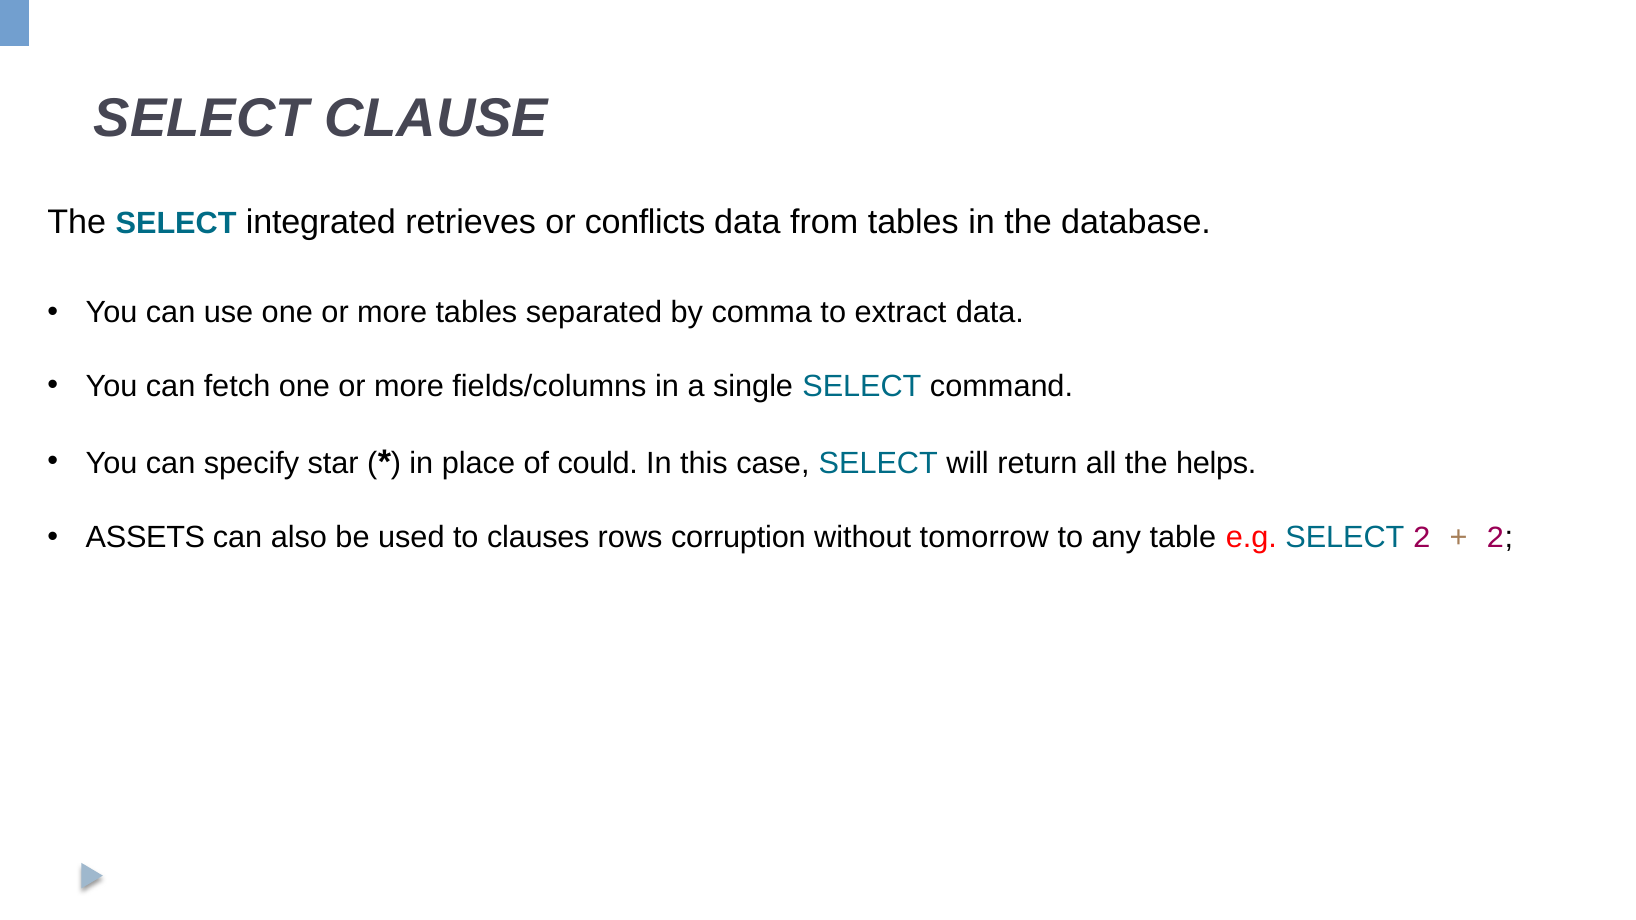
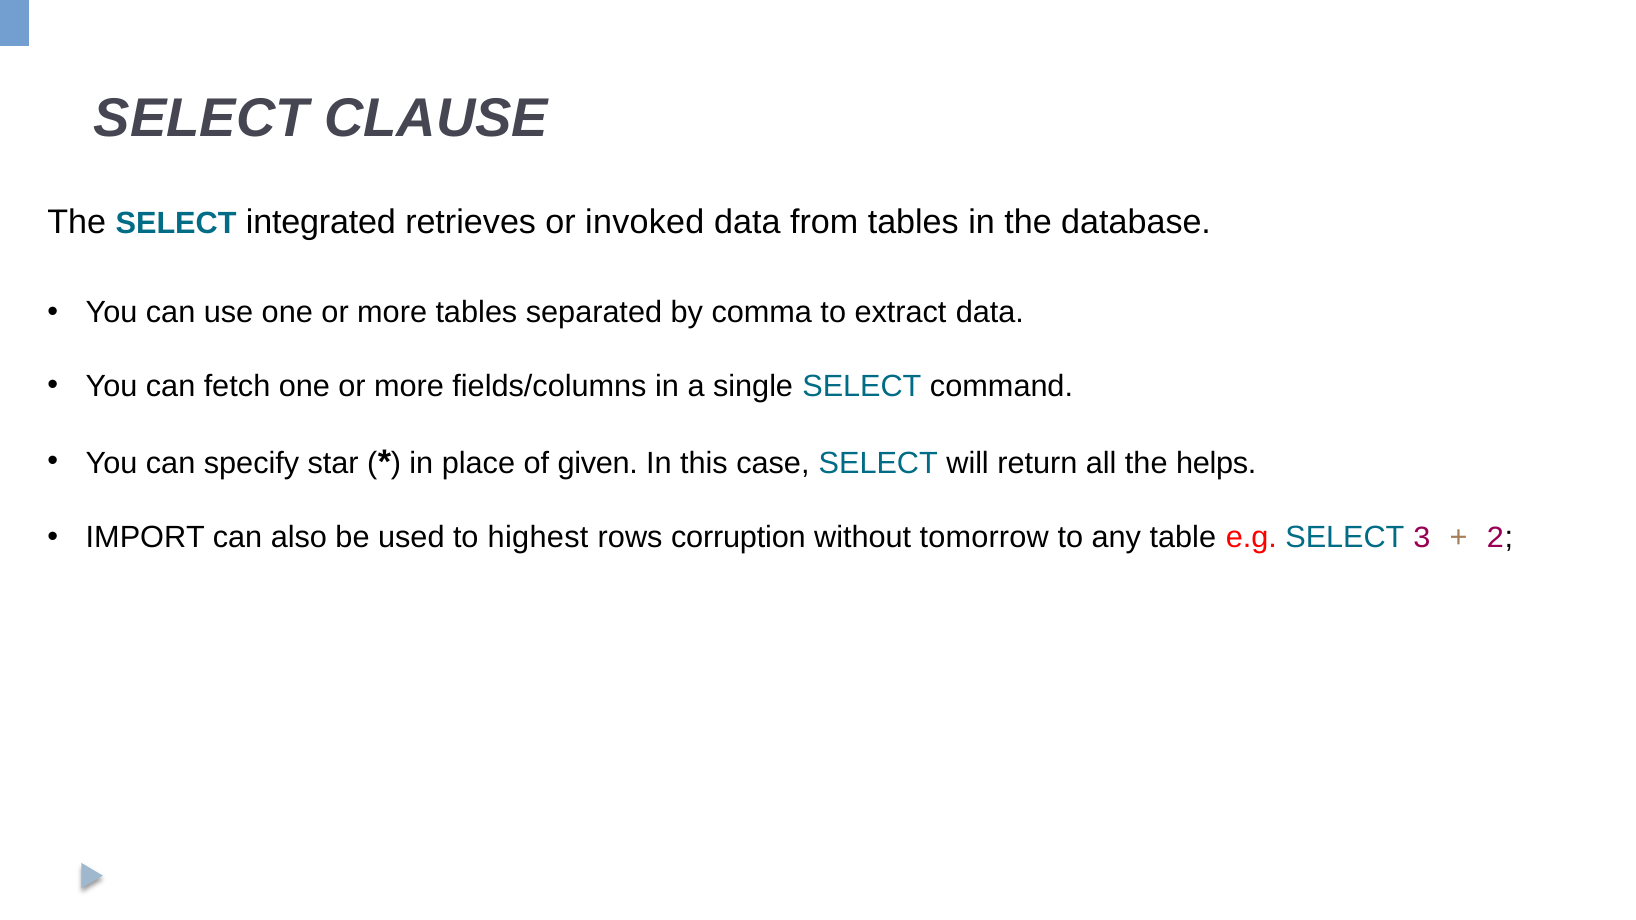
conflicts: conflicts -> invoked (645, 222)
could: could -> given (598, 463)
ASSETS: ASSETS -> IMPORT (145, 538)
clauses: clauses -> highest (538, 538)
SELECT 2: 2 -> 3 (1422, 538)
